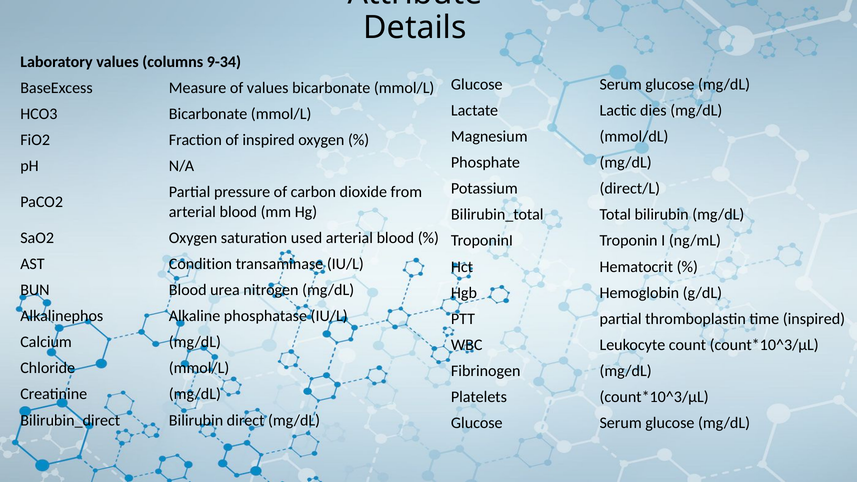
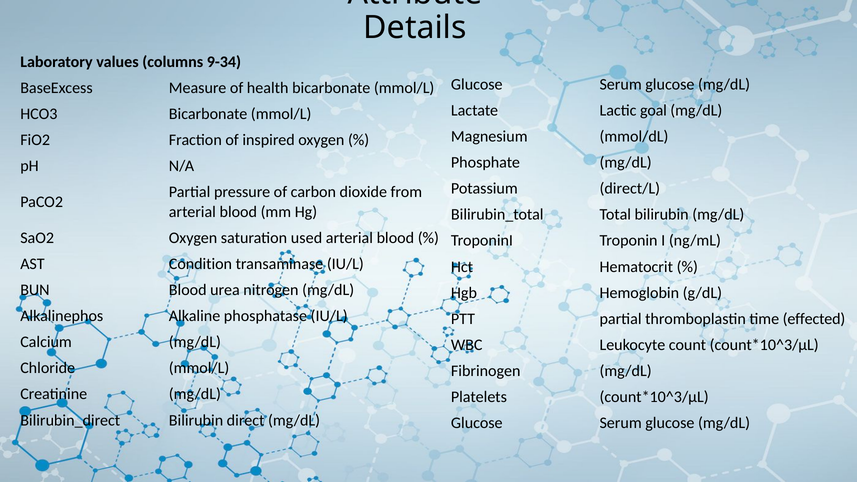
of values: values -> health (268, 88)
dies: dies -> goal (653, 110)
time inspired: inspired -> effected (814, 319)
